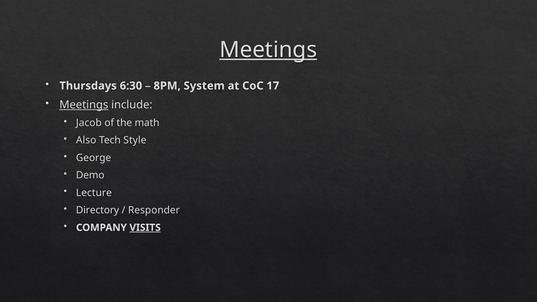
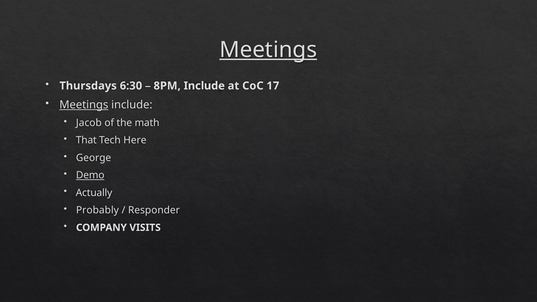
8PM System: System -> Include (204, 86)
Also: Also -> That (86, 140)
Style: Style -> Here (135, 140)
Demo underline: none -> present (90, 175)
Lecture: Lecture -> Actually (94, 193)
Directory: Directory -> Probably (97, 210)
VISITS underline: present -> none (145, 228)
